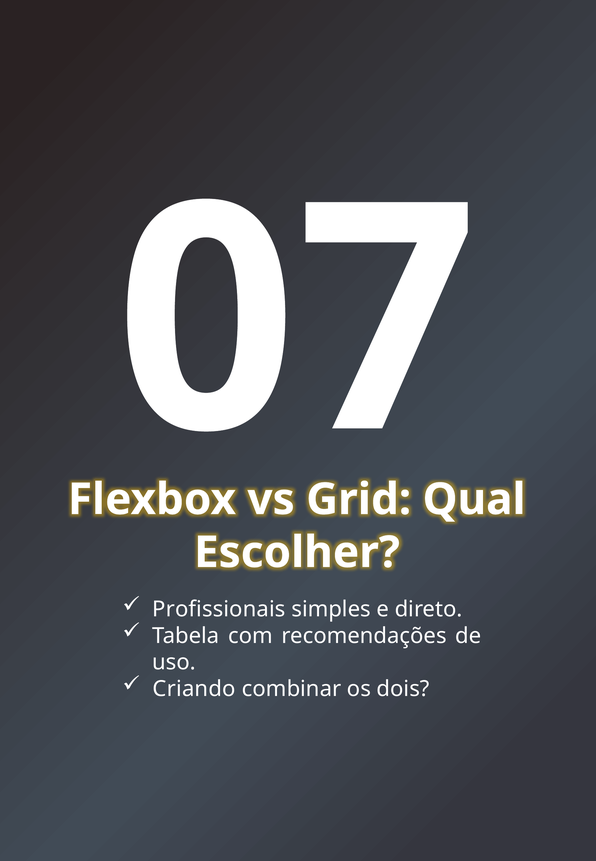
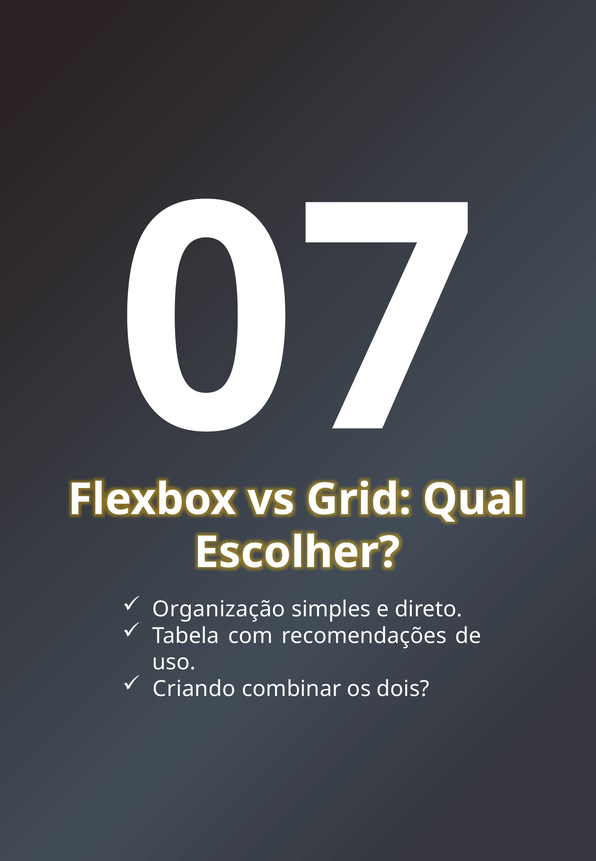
Profissionais: Profissionais -> Organização (219, 609)
